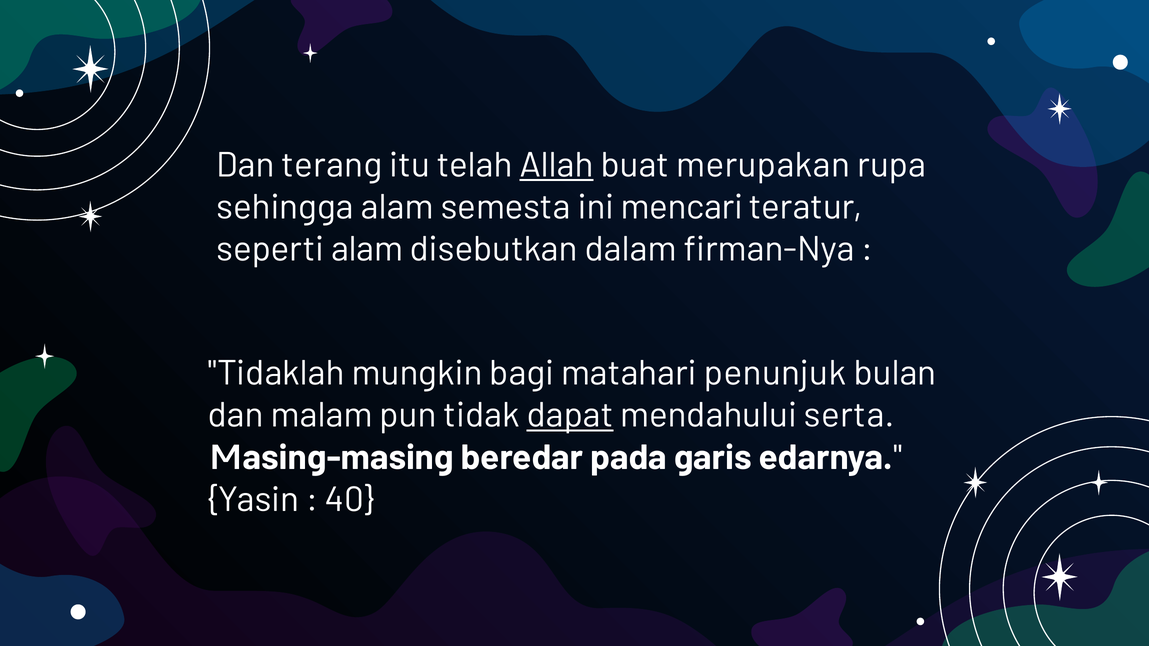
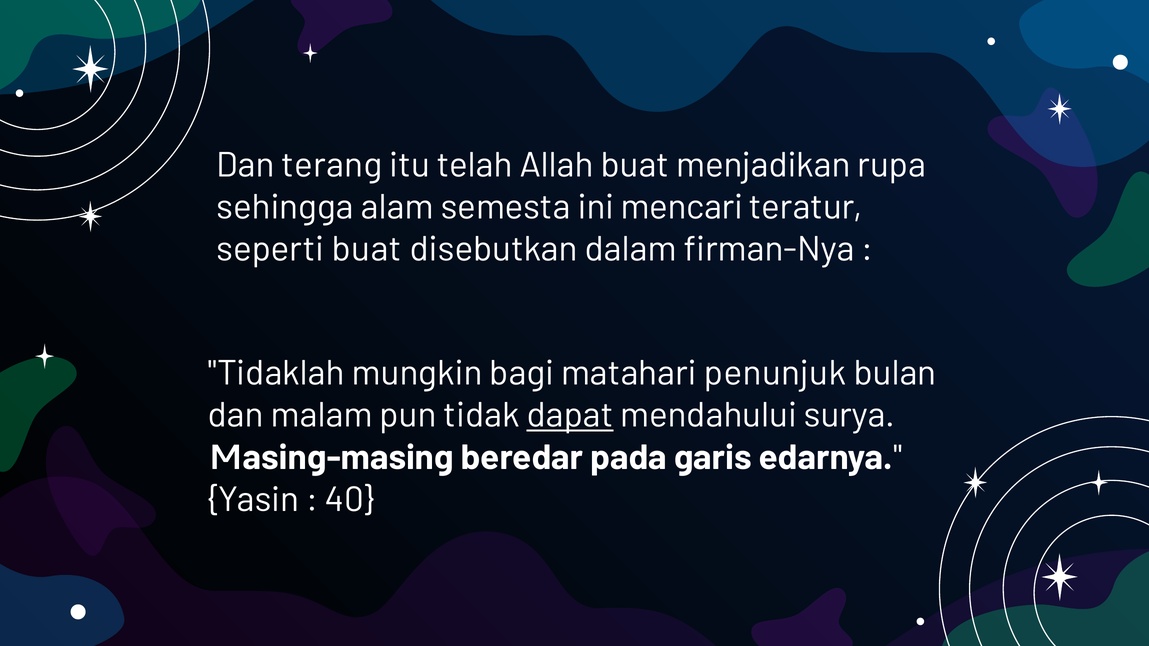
Allah underline: present -> none (557, 165)
merupakan: merupakan -> menjadikan (763, 165)
seperti alam: alam -> buat (367, 249)
serta: serta -> surya (850, 416)
